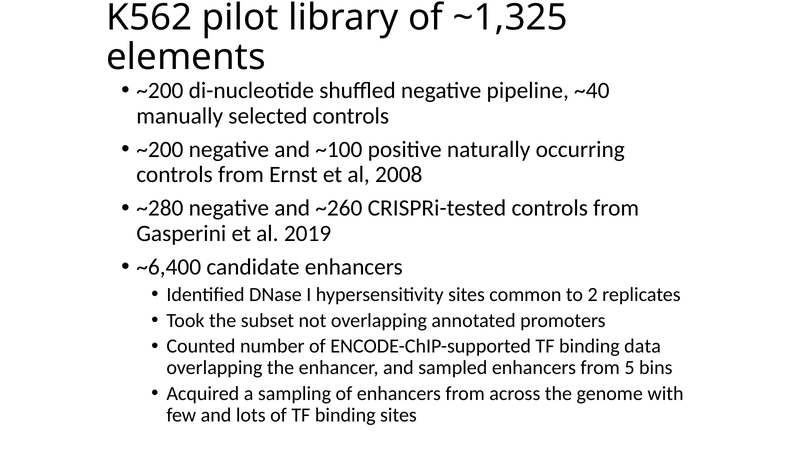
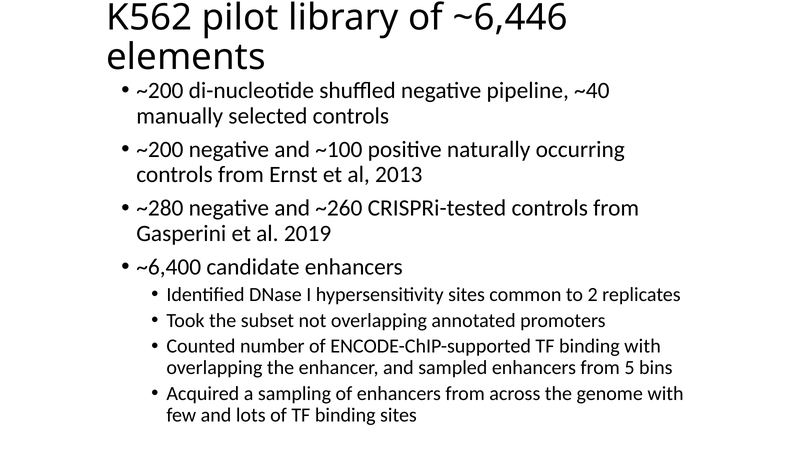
~1,325: ~1,325 -> ~6,446 (510, 18)
2008: 2008 -> 2013 (399, 175)
binding data: data -> with (643, 346)
